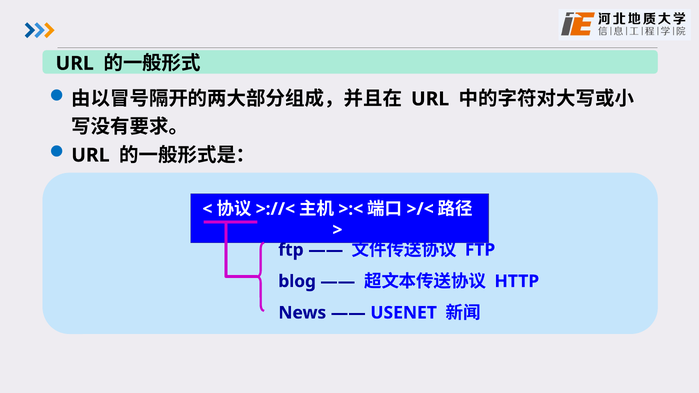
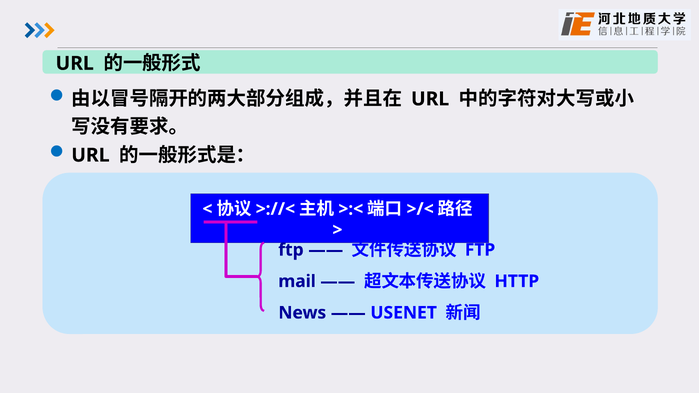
blog: blog -> mail (297, 281)
